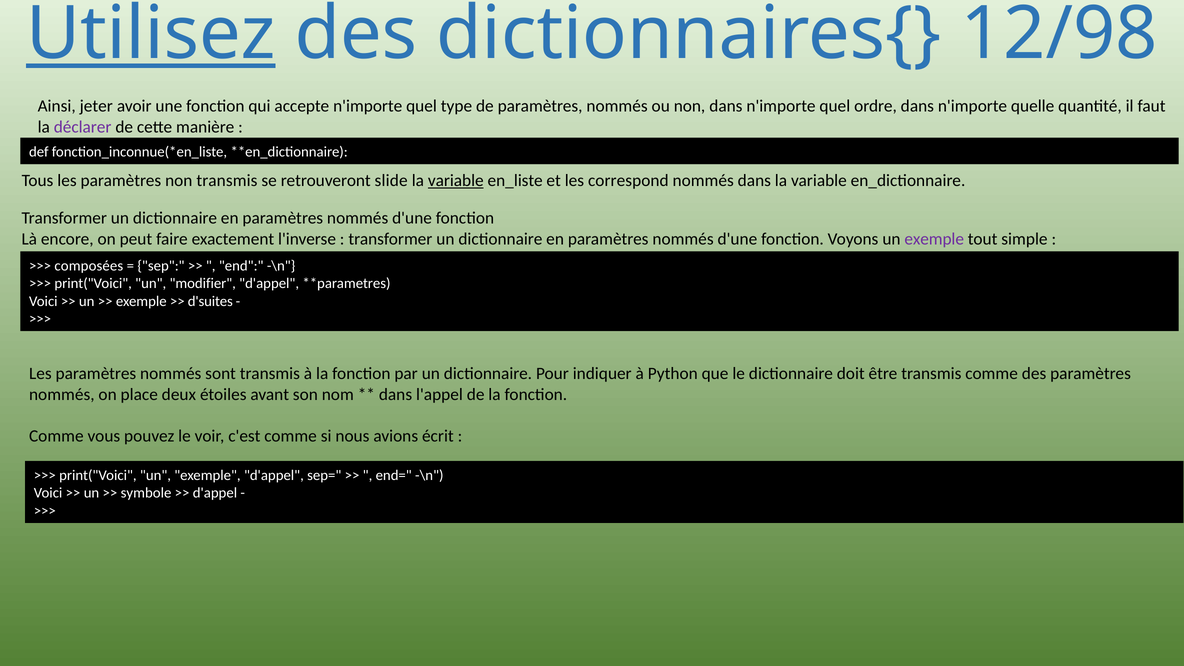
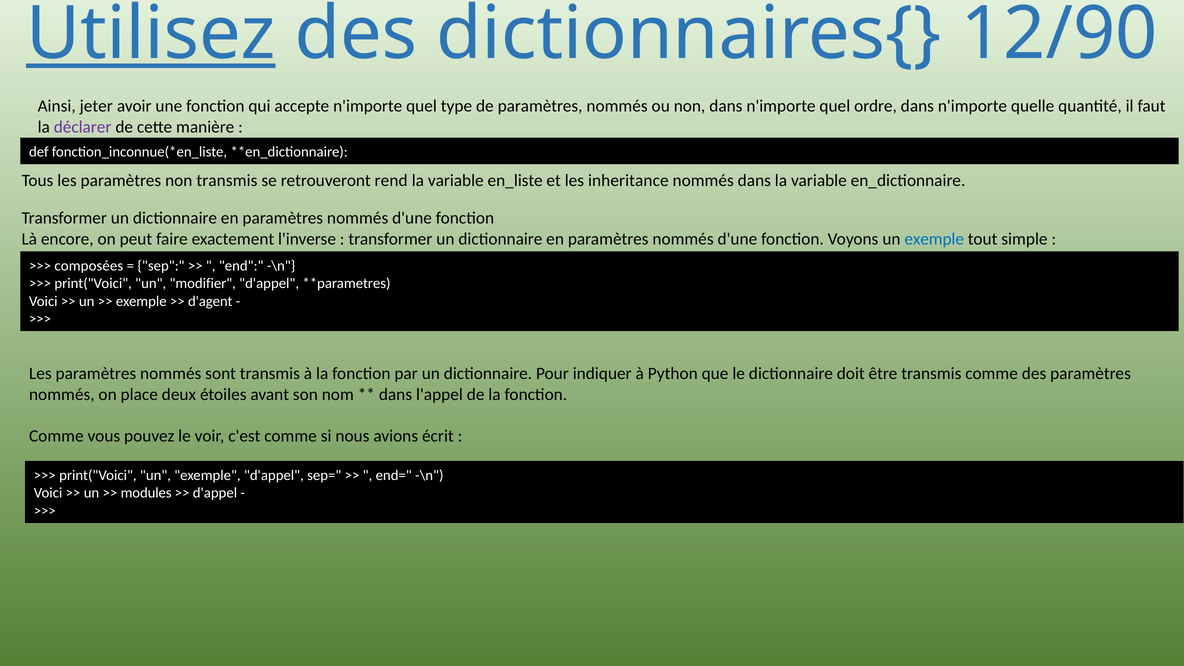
12/98: 12/98 -> 12/90 (1059, 34)
slide: slide -> rend (391, 181)
variable underline: present -> none (456, 181)
correspond: correspond -> inheritance (628, 181)
exemple colour: purple -> blue (934, 239)
d'suites: d'suites -> d'agent (210, 301)
symbole: symbole -> modules (146, 493)
